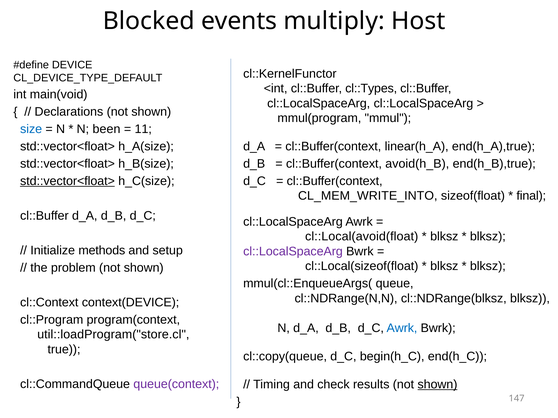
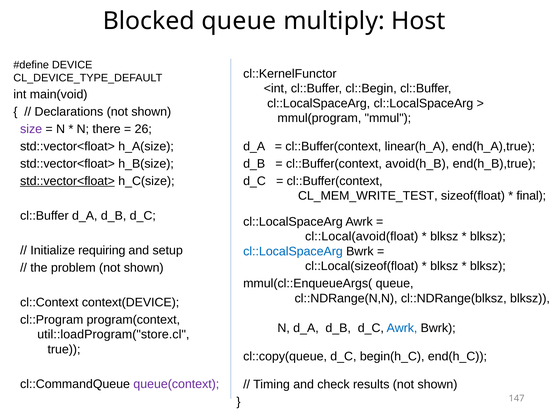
Blocked events: events -> queue (239, 21)
cl::Types: cl::Types -> cl::Begin (371, 89)
size colour: blue -> purple (31, 129)
been: been -> there (107, 129)
11: 11 -> 26 (143, 129)
CL_MEM_WRITE_INTO: CL_MEM_WRITE_INTO -> CL_MEM_WRITE_TEST (368, 196)
methods: methods -> requiring (102, 251)
cl::LocalSpaceArg colour: purple -> blue (293, 252)
shown underline: present -> none (437, 385)
